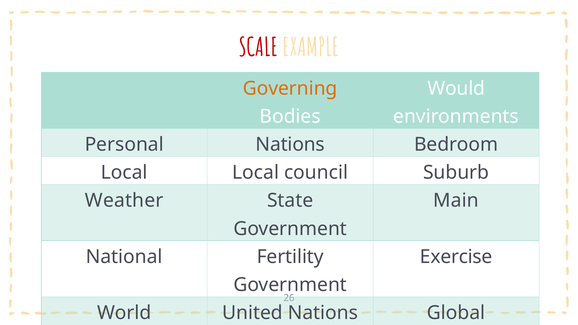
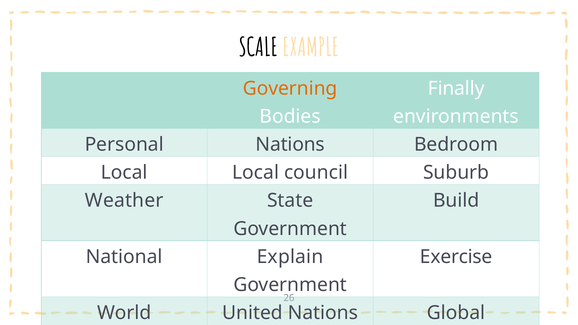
SCALE colour: red -> black (258, 48)
Would: Would -> Finally (456, 88)
Main: Main -> Build (456, 201)
Fertility: Fertility -> Explain (290, 257)
